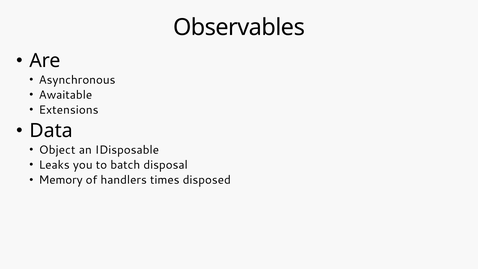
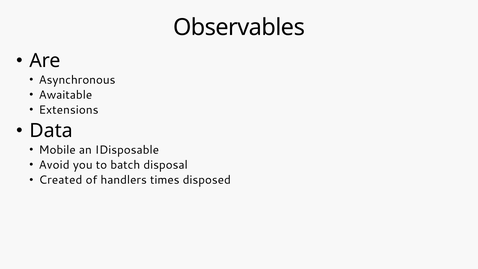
Object: Object -> Mobile (57, 150)
Leaks: Leaks -> Avoid (54, 165)
Memory: Memory -> Created (61, 180)
